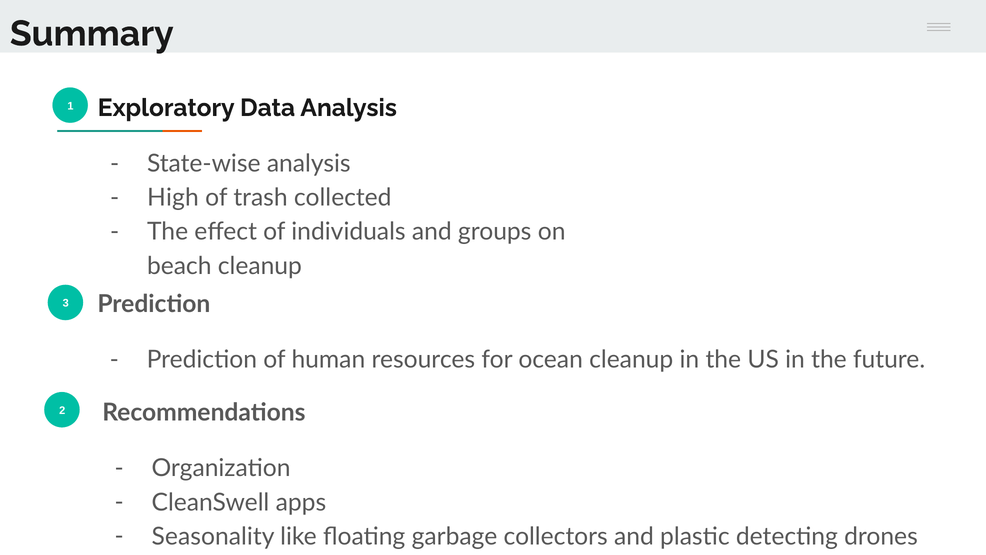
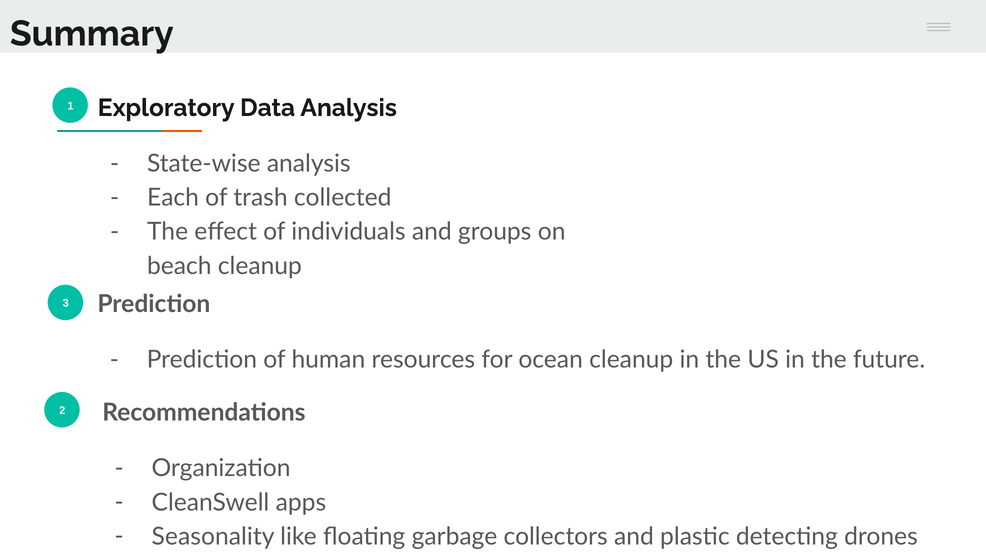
High: High -> Each (173, 198)
